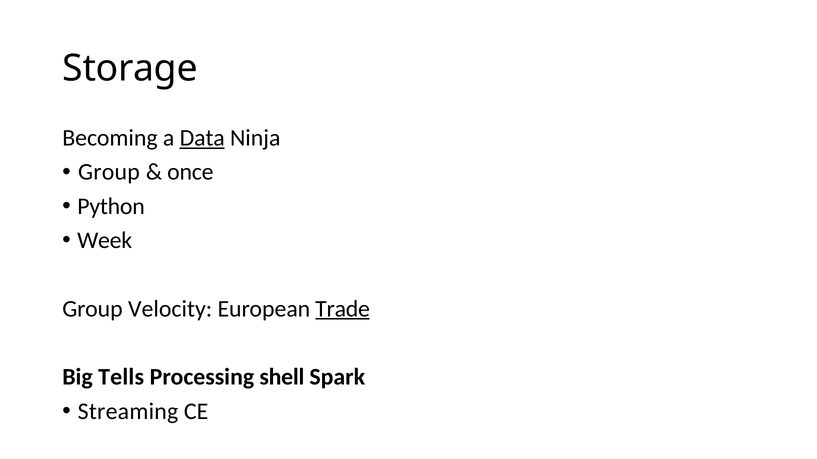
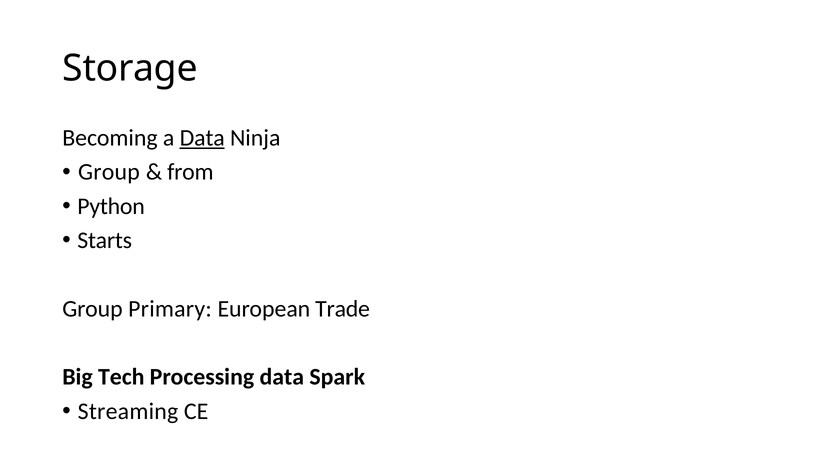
once: once -> from (190, 172)
Week: Week -> Starts (105, 241)
Velocity: Velocity -> Primary (170, 309)
Trade underline: present -> none (343, 309)
Tells: Tells -> Tech (121, 377)
Processing shell: shell -> data (282, 377)
